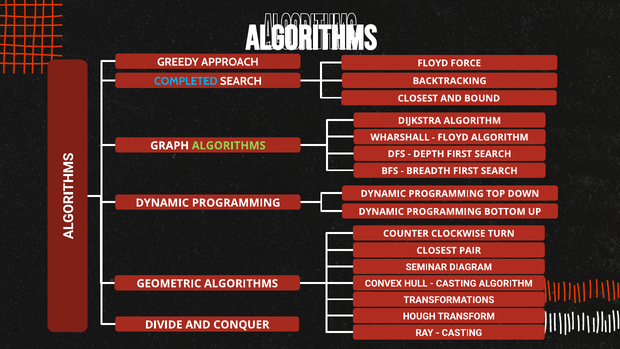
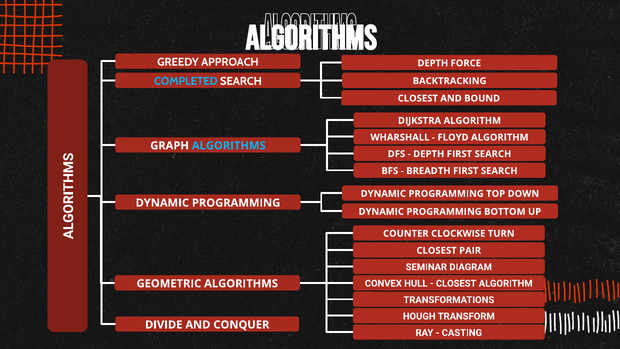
APPROACH FLOYD: FLOYD -> DEPTH (433, 63)
ALGORITHMS colour: light green -> light blue (229, 146)
CASTING: CASTING -> CLOSEST (456, 283)
